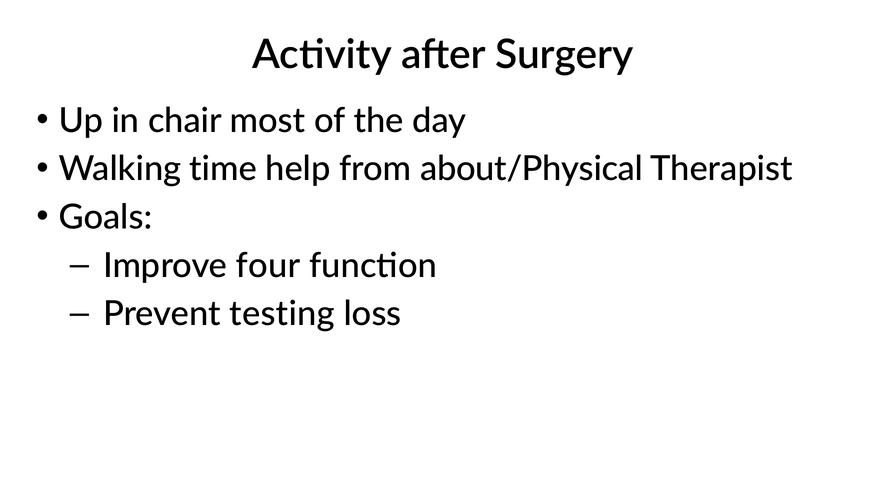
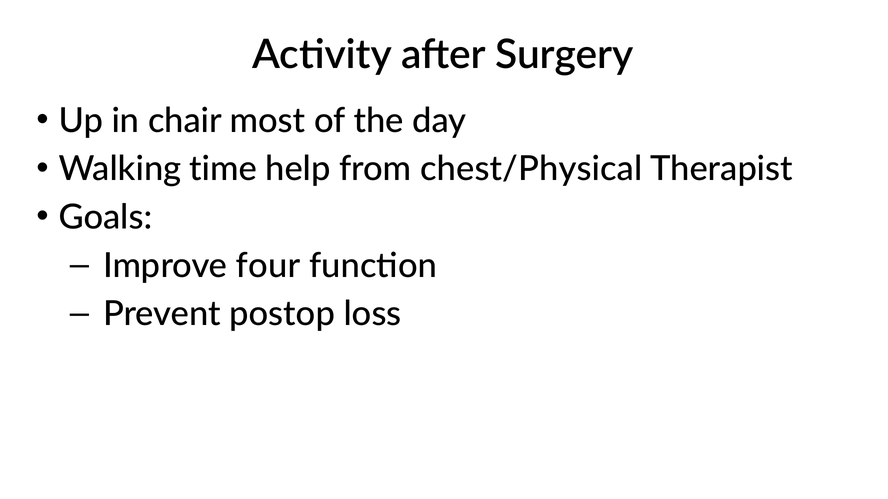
about/Physical: about/Physical -> chest/Physical (531, 169)
testing: testing -> postop (282, 314)
